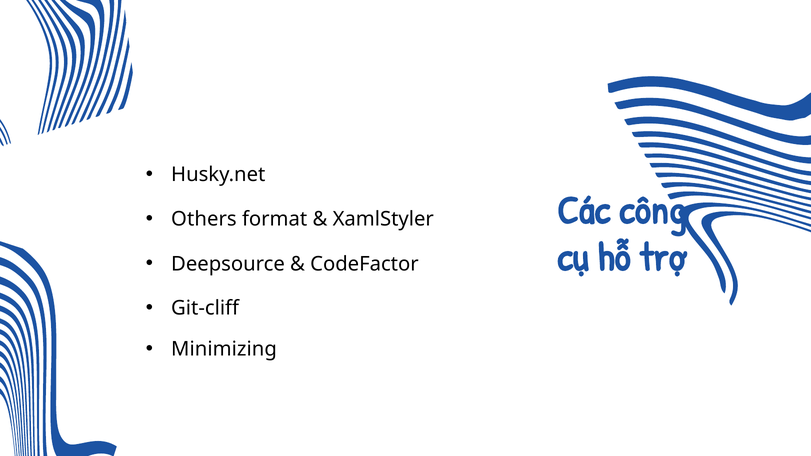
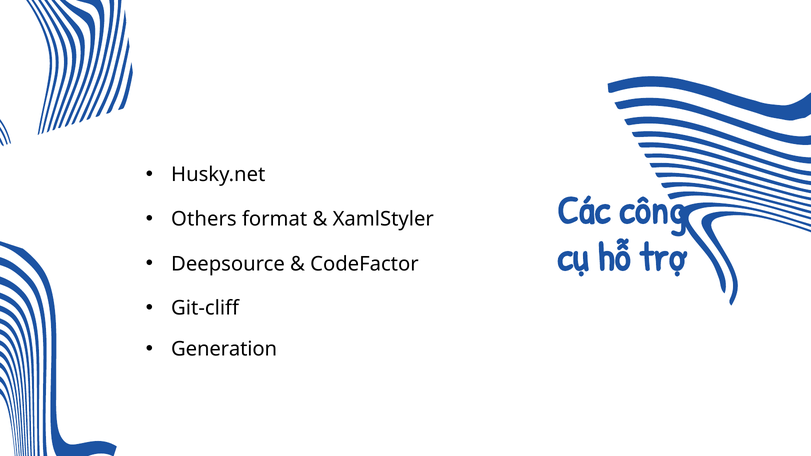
Minimizing: Minimizing -> Generation (224, 349)
